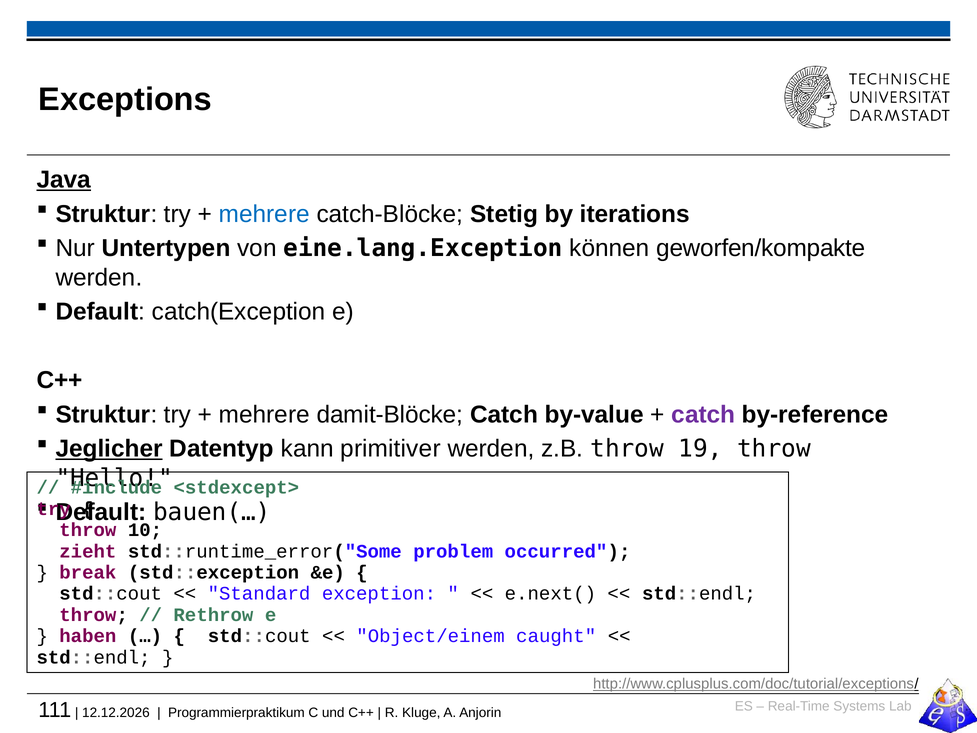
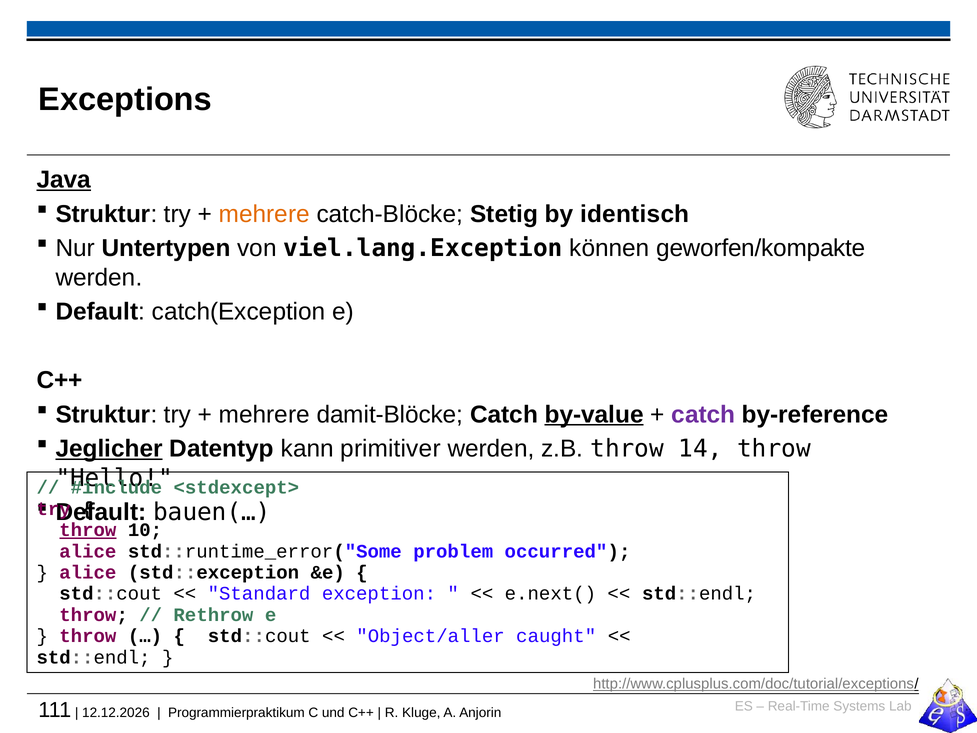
mehrere colour: blue -> orange (264, 214)
iterations: iterations -> identisch (635, 214)
eine.lang.Exception: eine.lang.Exception -> viel.lang.Exception (423, 248)
by-value underline: none -> present (594, 414)
19: 19 -> 14 (700, 449)
throw underline: none -> present (88, 530)
zieht: zieht -> alice (88, 551)
break: break -> alice (88, 572)
haben: haben -> throw (88, 636)
Object/einem: Object/einem -> Object/aller (431, 636)
